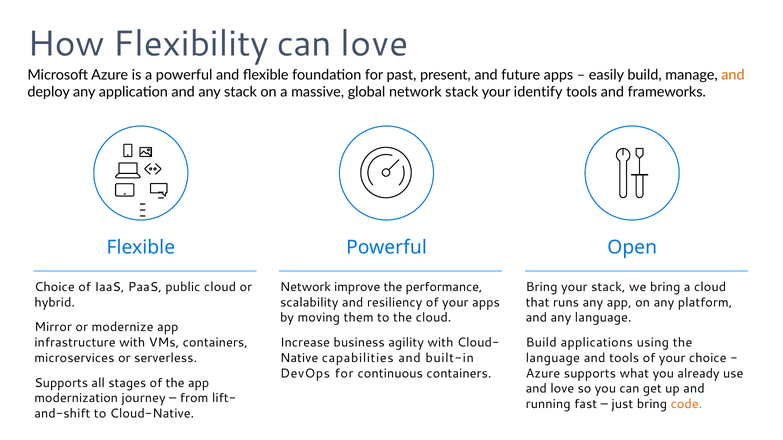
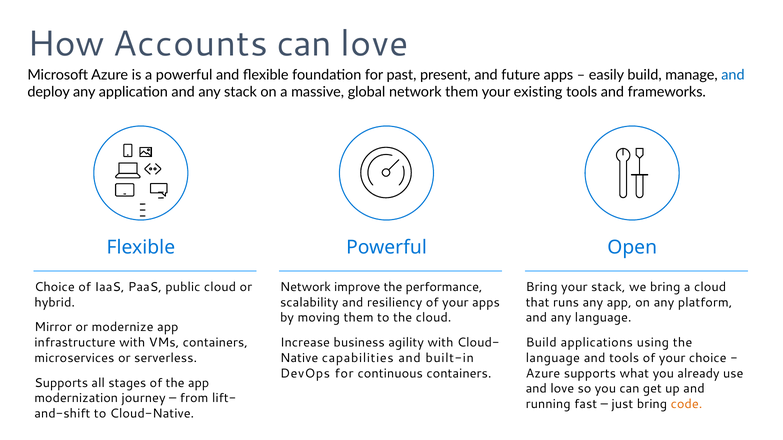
Flexibility: Flexibility -> Accounts (190, 44)
and colour: orange -> blue (733, 75)
network stack: stack -> them (462, 92)
identify: identify -> existing (538, 92)
